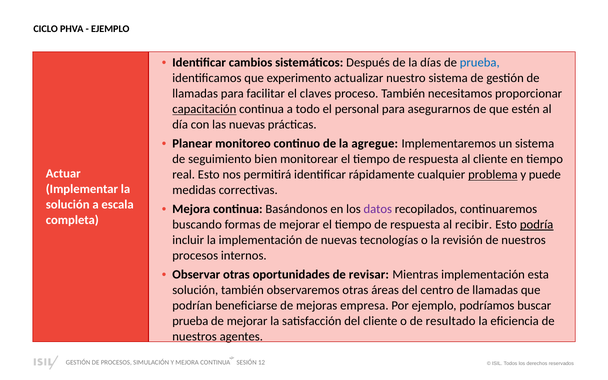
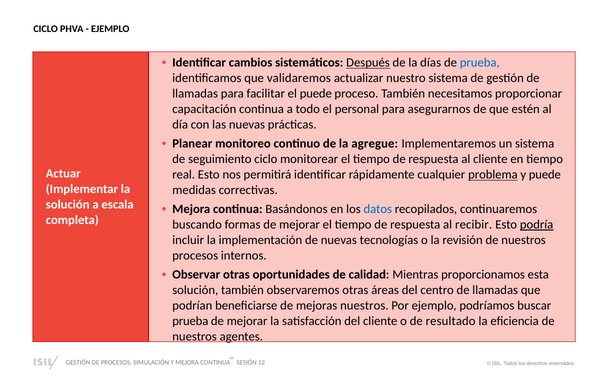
Después underline: none -> present (368, 63)
experimento: experimento -> validaremos (299, 78)
el claves: claves -> puede (316, 94)
capacitación underline: present -> none (204, 109)
seguimiento bien: bien -> ciclo (266, 159)
datos colour: purple -> blue (378, 209)
revisar: revisar -> calidad (369, 275)
Mientras implementación: implementación -> proporcionamos (483, 275)
mejoras empresa: empresa -> nuestros (364, 306)
